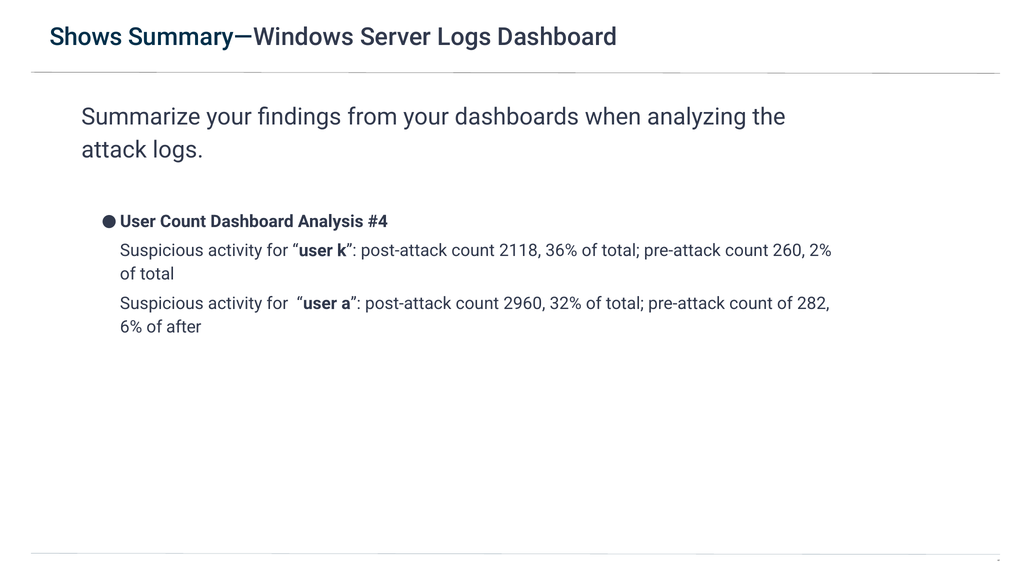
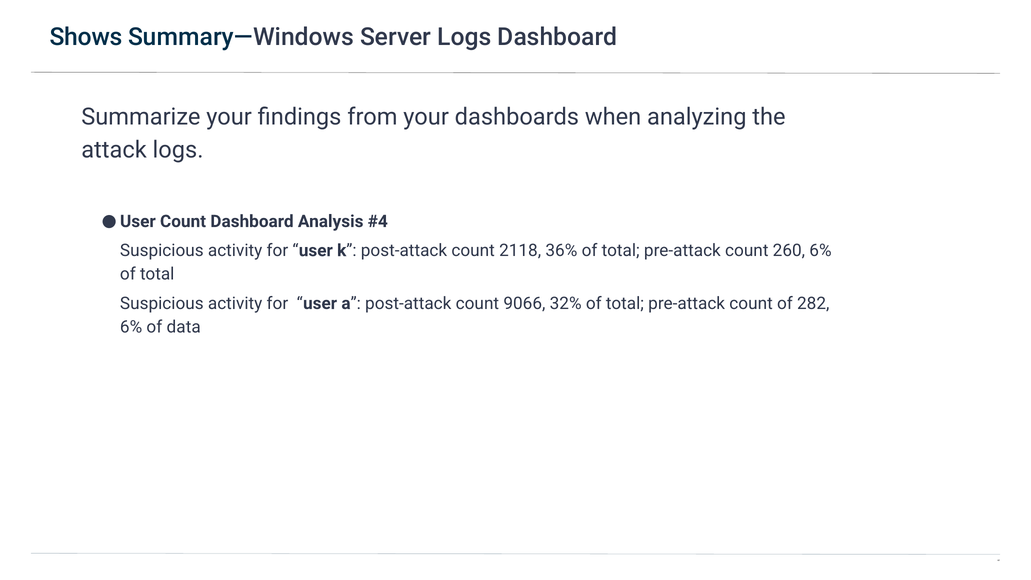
260 2%: 2% -> 6% (820, 251)
2960: 2960 -> 9066 (524, 303)
after: after -> data (184, 327)
